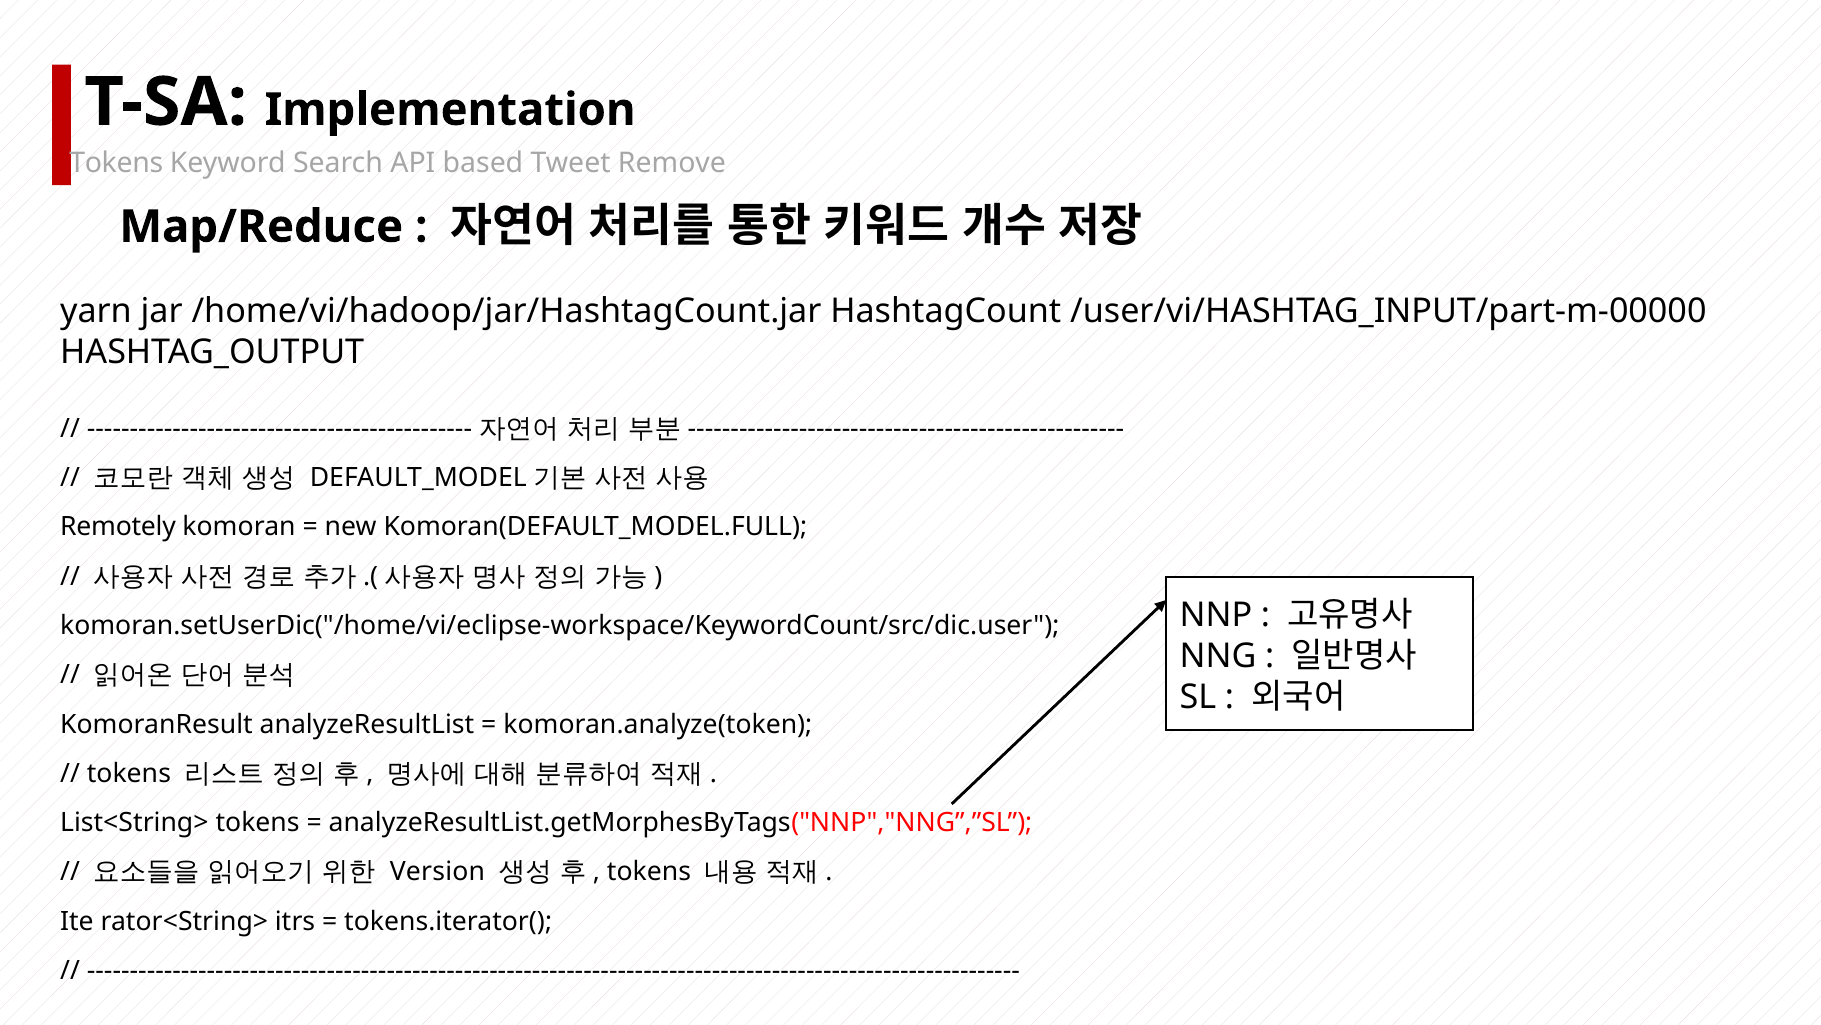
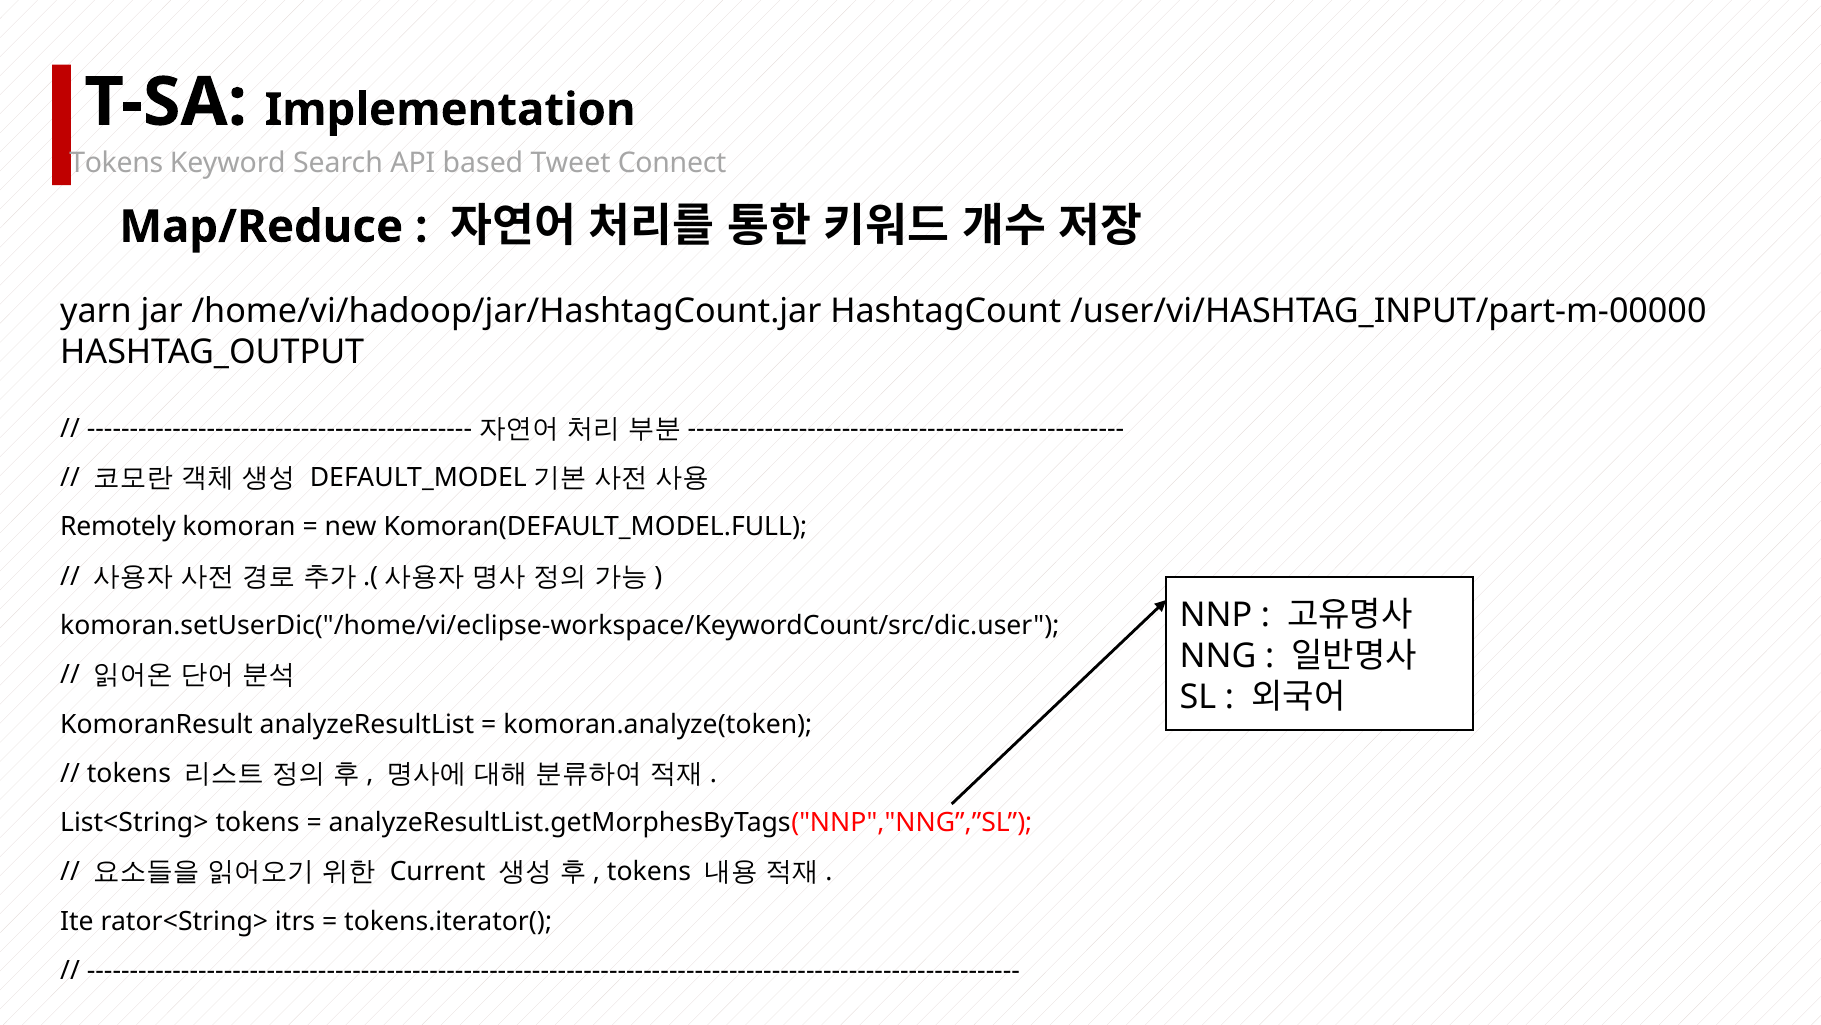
Remove: Remove -> Connect (672, 163)
Version: Version -> Current (438, 872)
